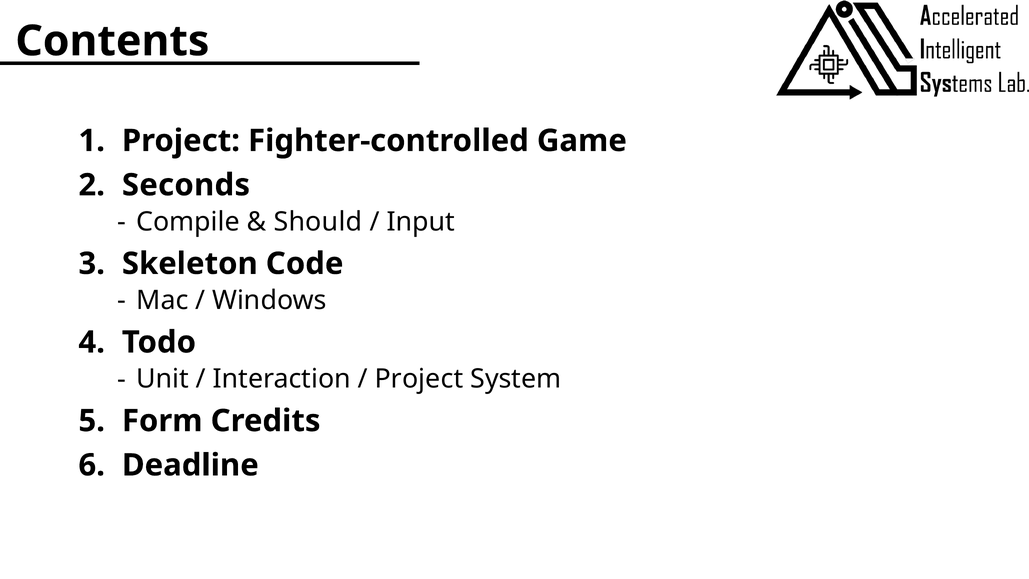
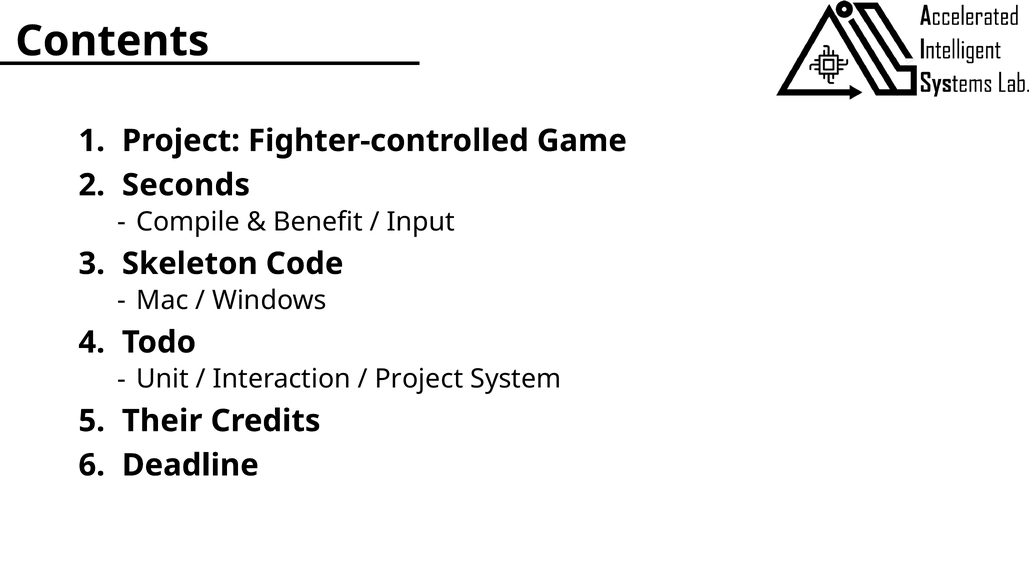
Should: Should -> Benefit (318, 222)
Form: Form -> Their (162, 421)
